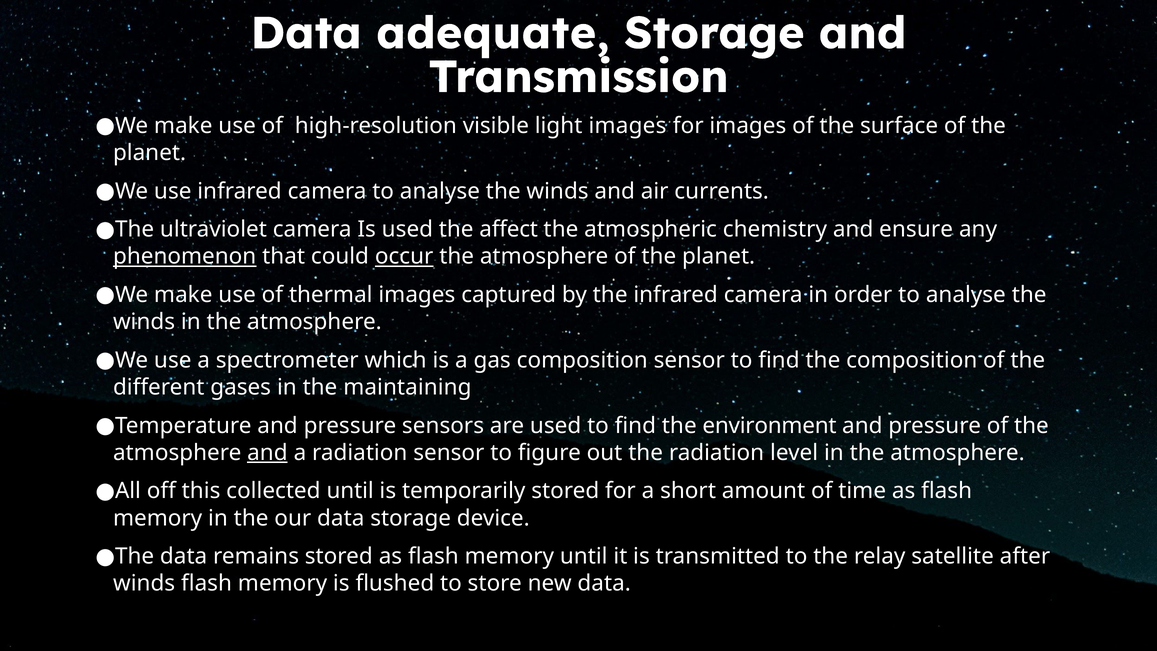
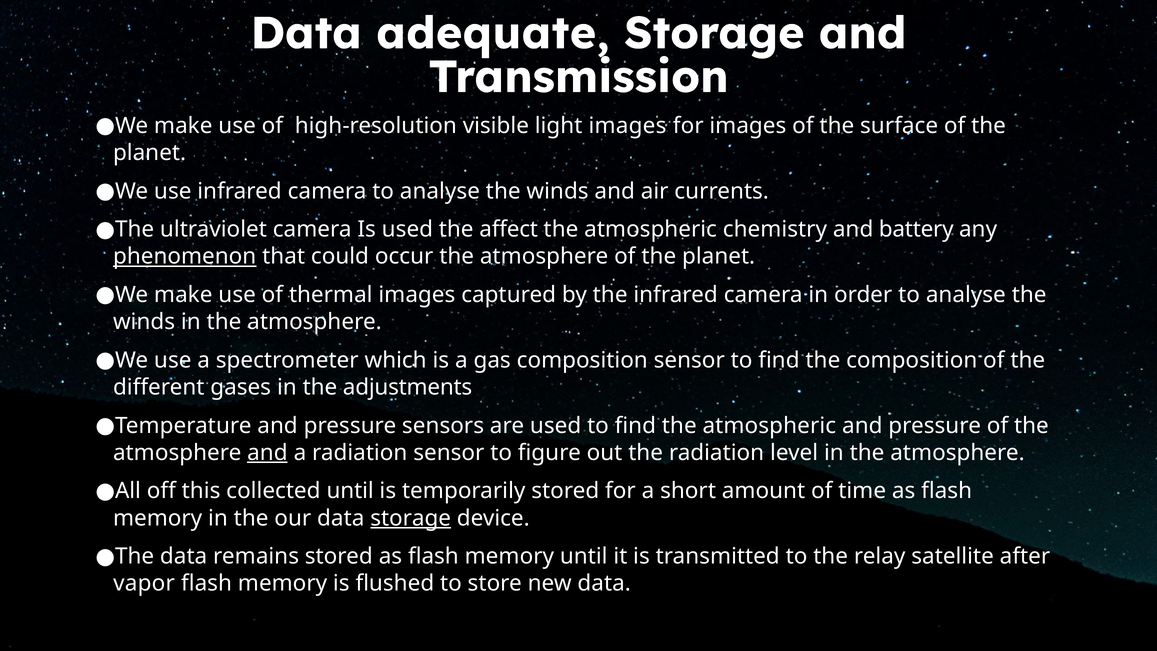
ensure: ensure -> battery (916, 229)
occur underline: present -> none (404, 256)
maintaining: maintaining -> adjustments (408, 387)
find the environment: environment -> atmospheric (769, 426)
storage underline: none -> present (411, 518)
winds: winds -> vapor (144, 583)
